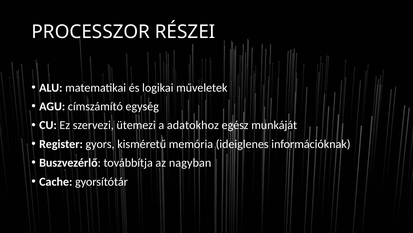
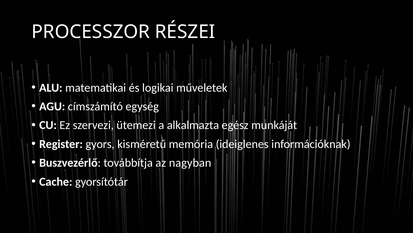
adatokhoz: adatokhoz -> alkalmazta (193, 125)
